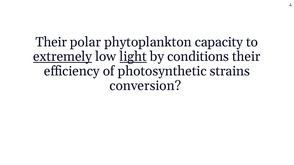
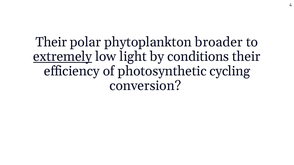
capacity: capacity -> broader (219, 42)
light underline: present -> none (133, 57)
strains: strains -> cycling (230, 71)
